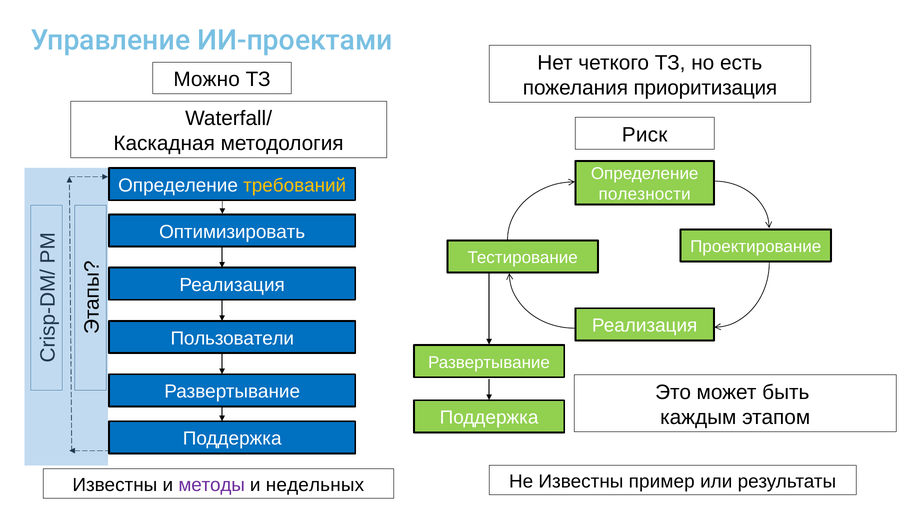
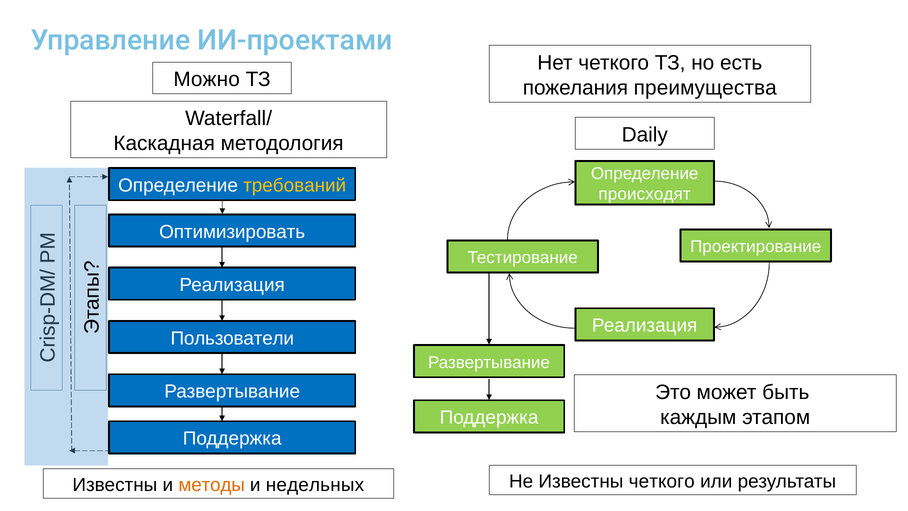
приоритизация: приоритизация -> преимущества (705, 88)
Риск: Риск -> Daily (645, 135)
полезности: полезности -> происходят (645, 194)
методы colour: purple -> orange (212, 485)
Известны пример: пример -> четкого (662, 481)
